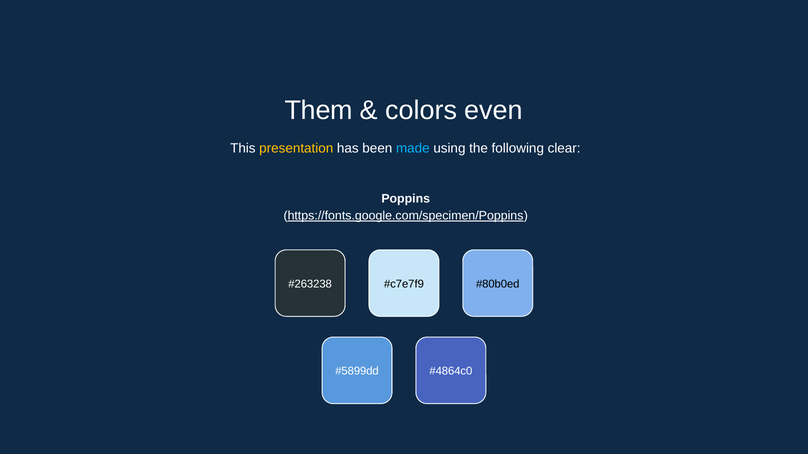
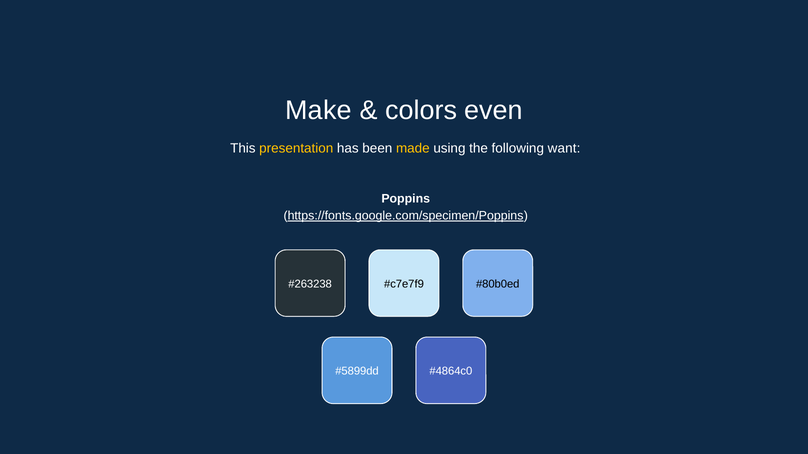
Them: Them -> Make (319, 110)
made colour: light blue -> yellow (413, 148)
clear: clear -> want (564, 148)
